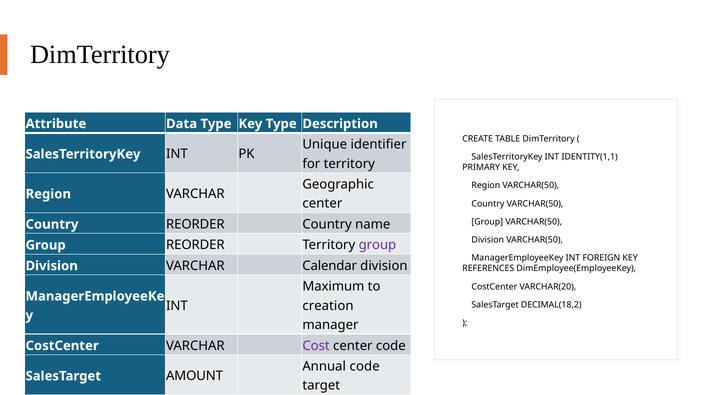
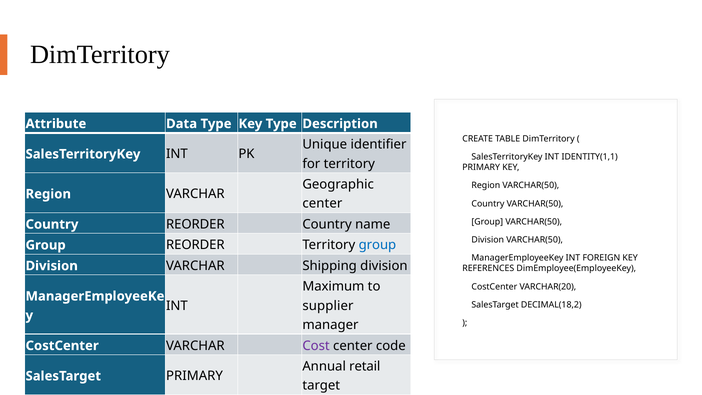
group colour: purple -> blue (377, 245)
Calendar: Calendar -> Shipping (330, 266)
creation: creation -> supplier (328, 306)
Annual code: code -> retail (365, 366)
SalesTarget AMOUNT: AMOUNT -> PRIMARY (194, 376)
